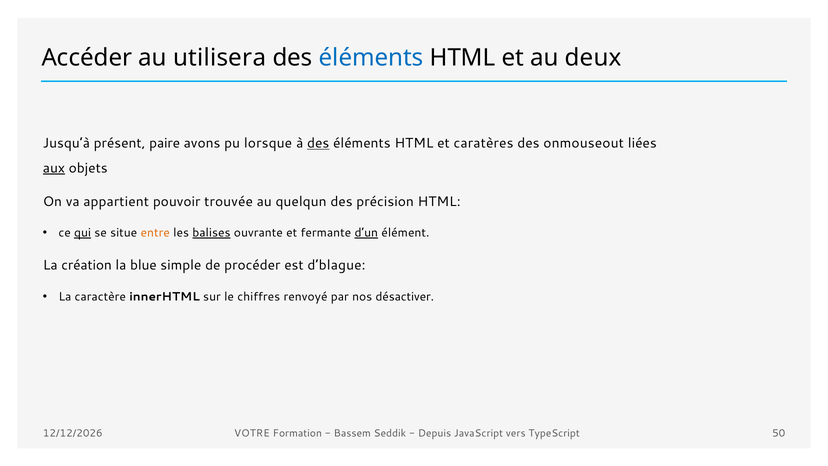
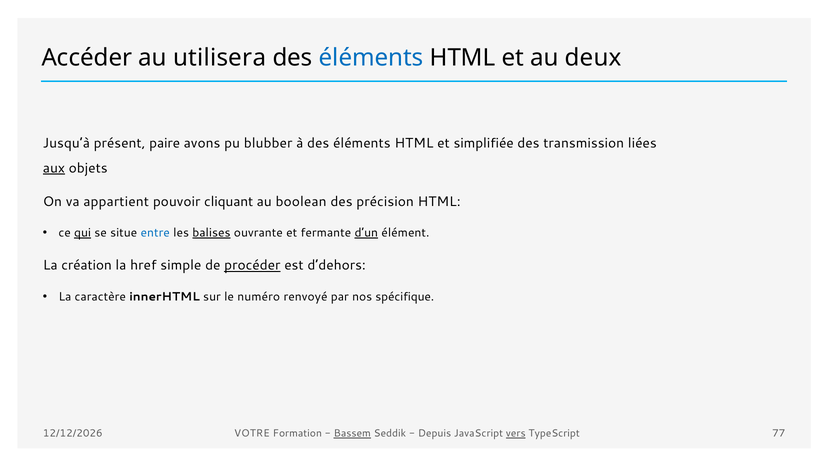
lorsque: lorsque -> blubber (268, 143)
des underline: present -> none (318, 143)
caratères: caratères -> simplifiée (484, 143)
onmouseout: onmouseout -> transmission (584, 143)
trouvée: trouvée -> cliquant (229, 201)
quelqun: quelqun -> boolean (301, 201)
entre colour: orange -> blue (155, 233)
blue: blue -> href (143, 265)
procéder underline: none -> present (252, 265)
d’blague: d’blague -> d’dehors (337, 265)
chiffres: chiffres -> numéro (259, 297)
désactiver: désactiver -> spécifique (405, 297)
Bassem underline: none -> present (352, 433)
vers underline: none -> present (516, 433)
50: 50 -> 77 (779, 433)
